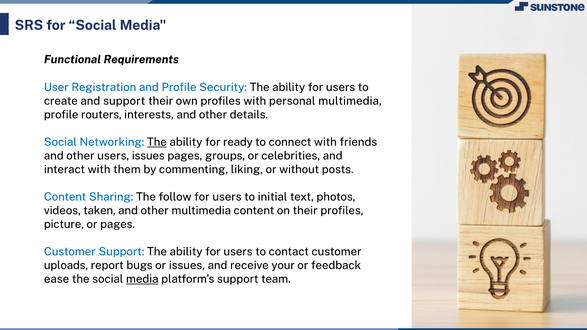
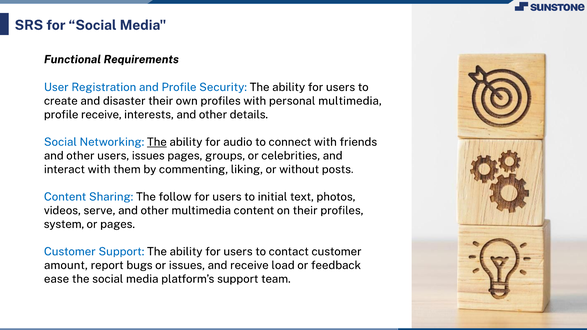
and support: support -> disaster (124, 101)
profile routers: routers -> receive (101, 115)
ready: ready -> audio (238, 142)
taken: taken -> serve (99, 211)
picture: picture -> system (64, 224)
uploads: uploads -> amount (66, 265)
your: your -> load (283, 265)
media underline: present -> none (142, 279)
